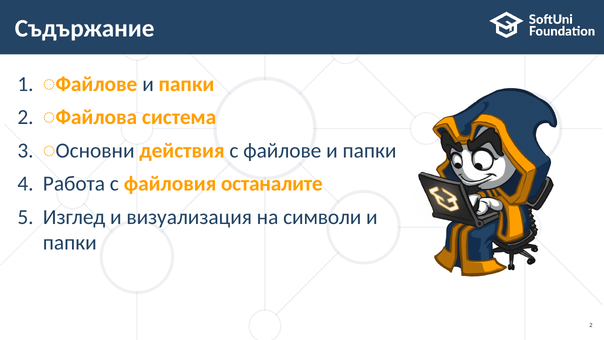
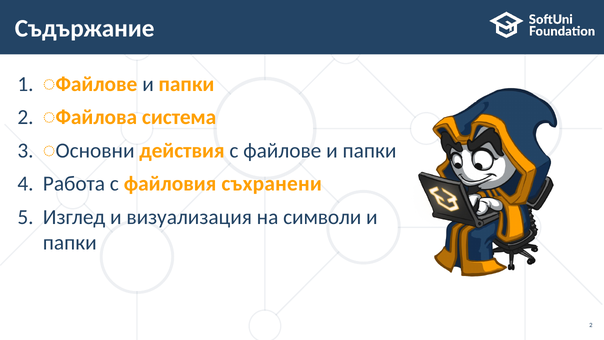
останалите: останалите -> съхранени (272, 184)
